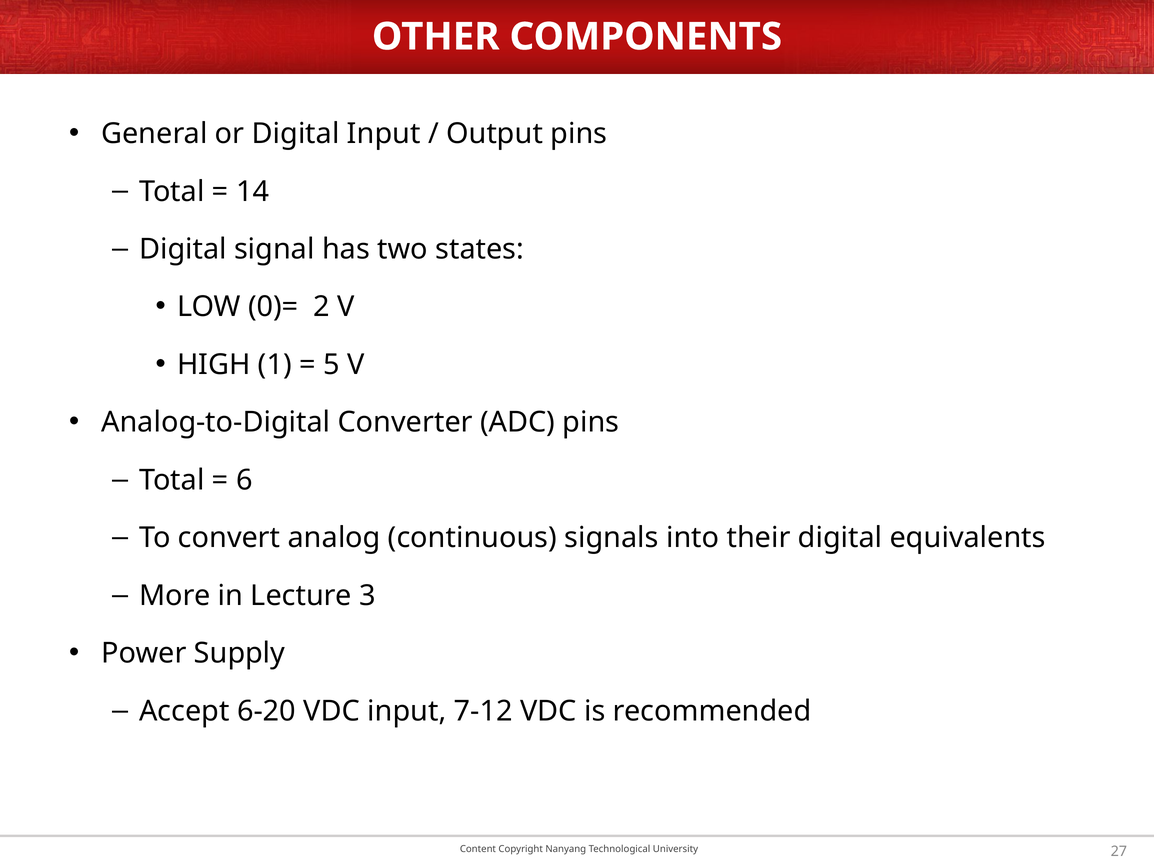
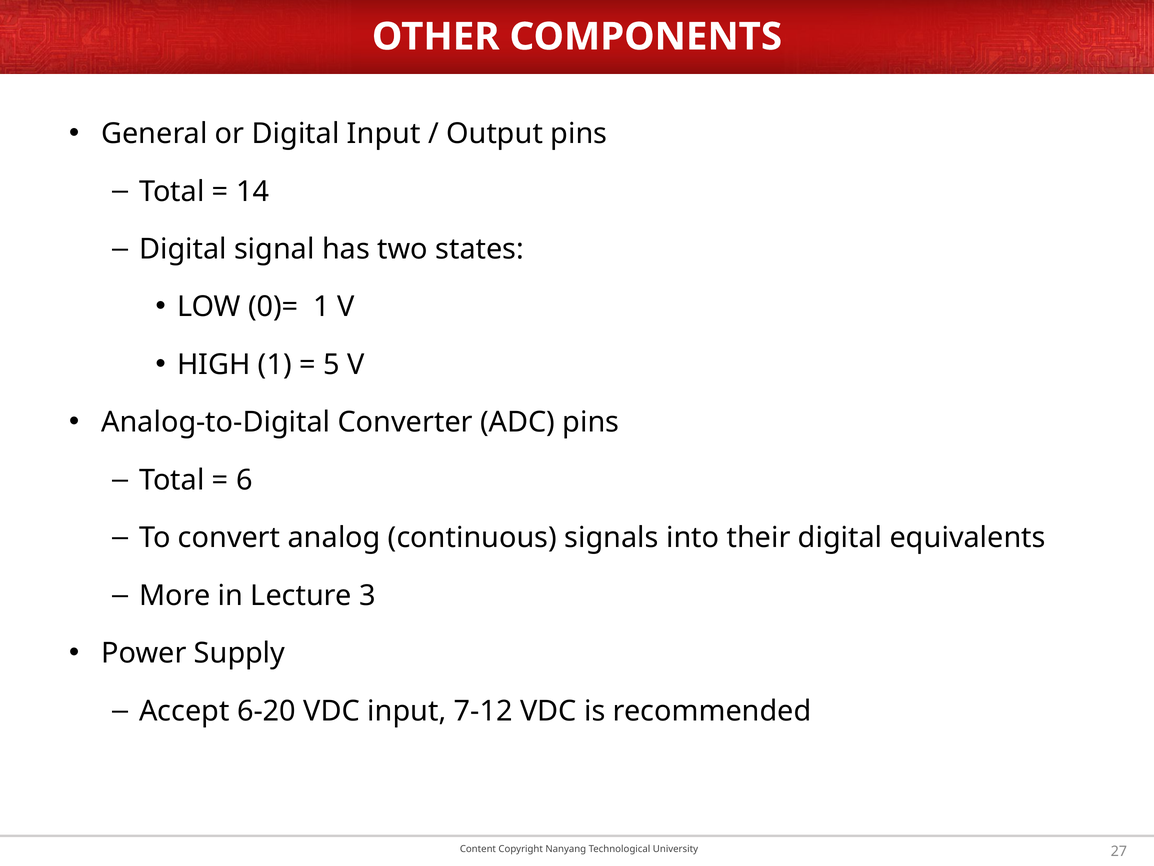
0)= 2: 2 -> 1 (322, 307)
